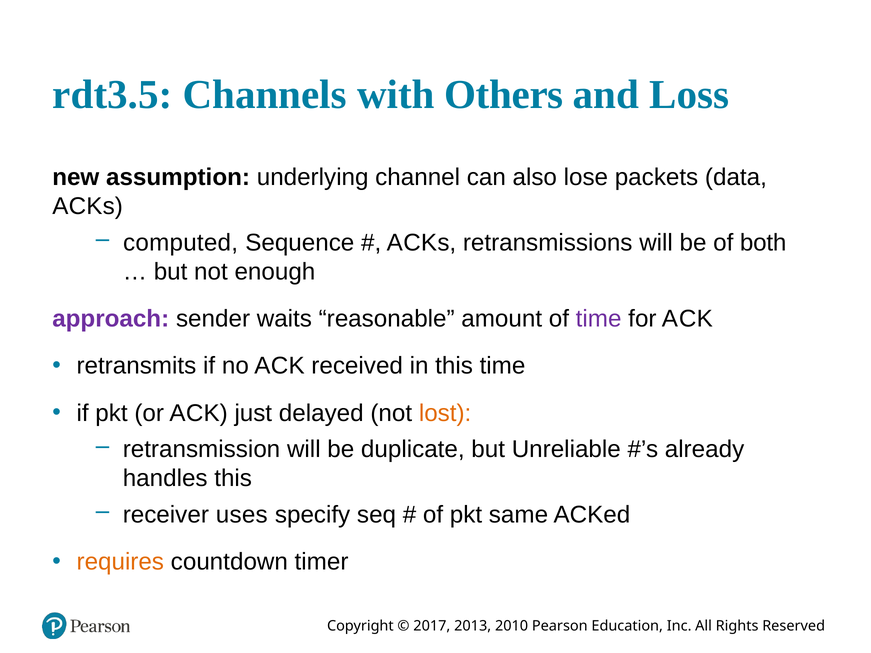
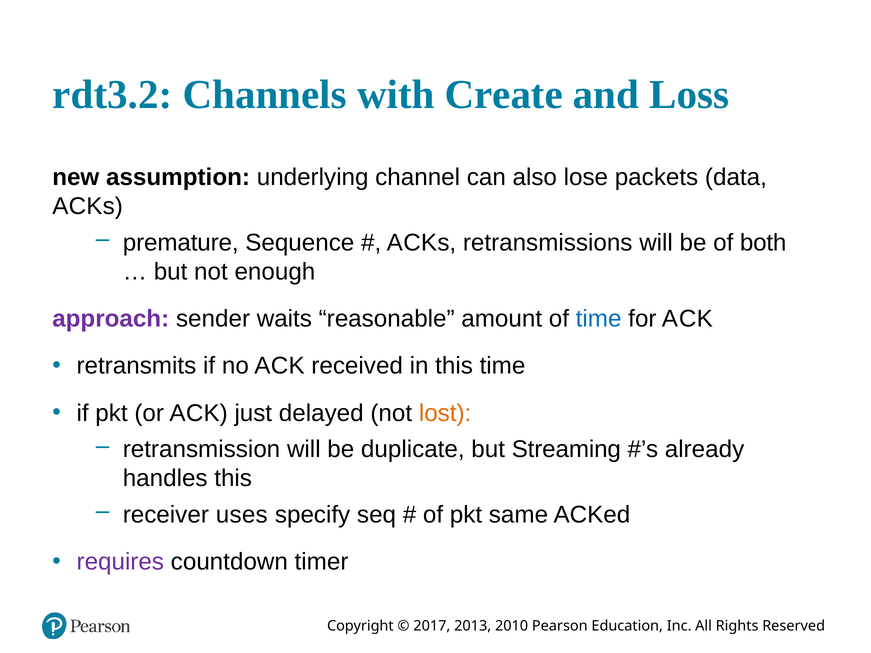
t3.5: t3.5 -> t3.2 (133, 95)
Others: Others -> Create (504, 95)
computed: computed -> premature (181, 243)
time colour: purple -> blue (599, 319)
Unreliable: Unreliable -> Streaming (566, 450)
requires colour: orange -> purple (120, 562)
